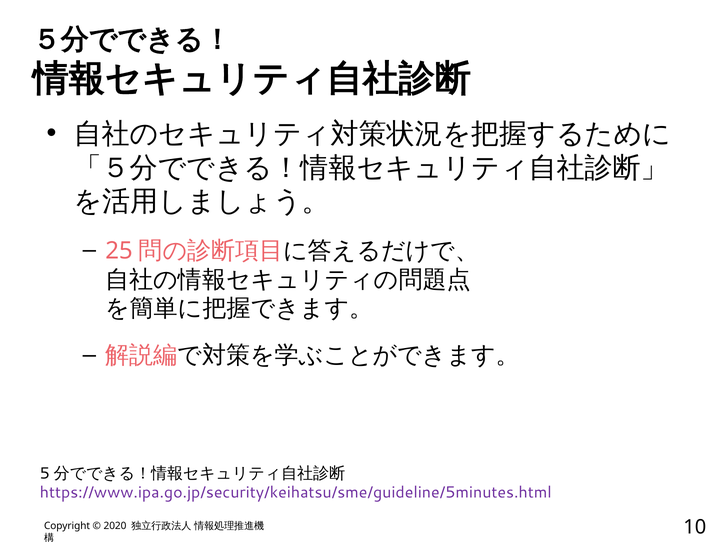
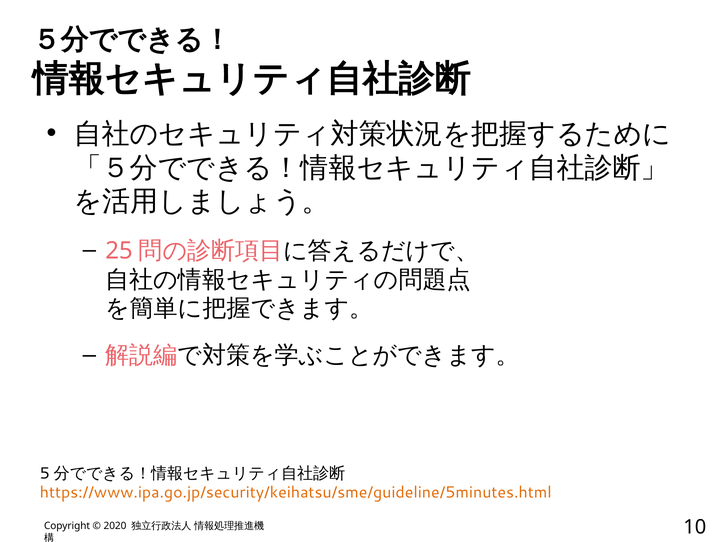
https://www.ipa.go.jp/security/keihatsu/sme/guideline/5minutes.html colour: purple -> orange (296, 492)
